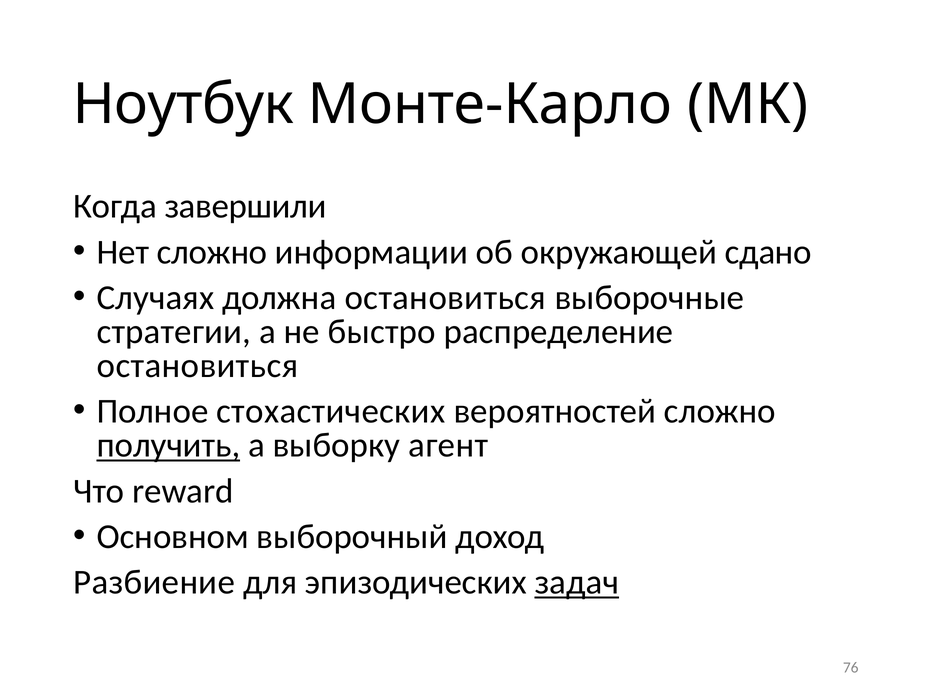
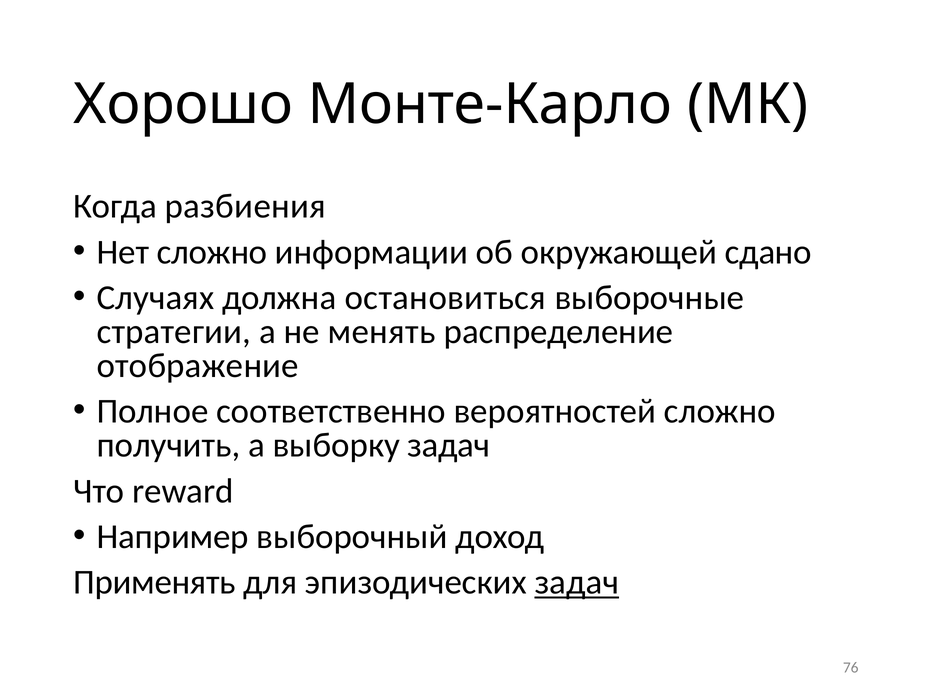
Ноутбук: Ноутбук -> Хорошо (183, 104)
завершили: завершили -> разбиения (245, 206)
быстро: быстро -> менять (382, 332)
остановиться: остановиться -> отображение (198, 366)
стохастических: стохастических -> соответственно (331, 411)
получить underline: present -> none (168, 445)
выборку агент: агент -> задач (449, 445)
Основном: Основном -> Например (173, 537)
Разбиение: Разбиение -> Применять (155, 582)
